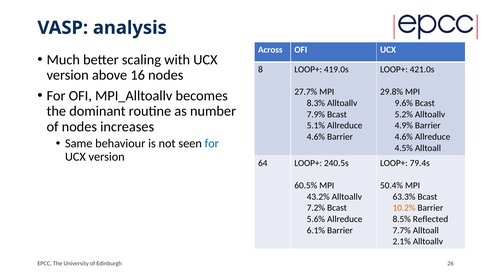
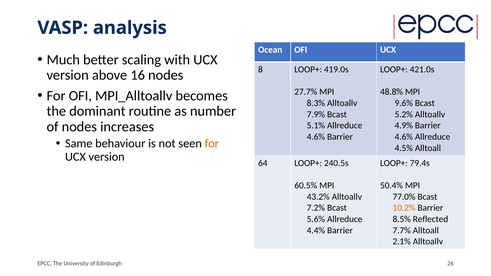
Across: Across -> Ocean (270, 50)
29.8%: 29.8% -> 48.8% (392, 92)
for colour: blue -> orange (212, 144)
63.3%: 63.3% -> 77.0% (404, 197)
6.1%: 6.1% -> 4.4% (316, 231)
